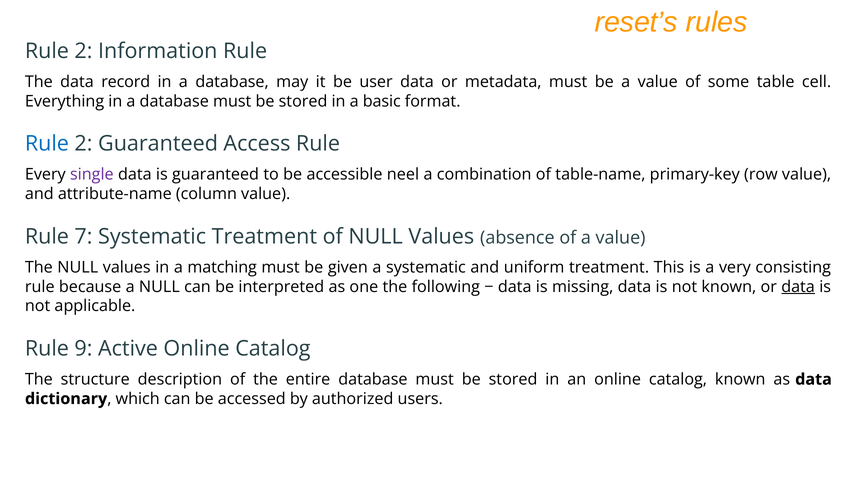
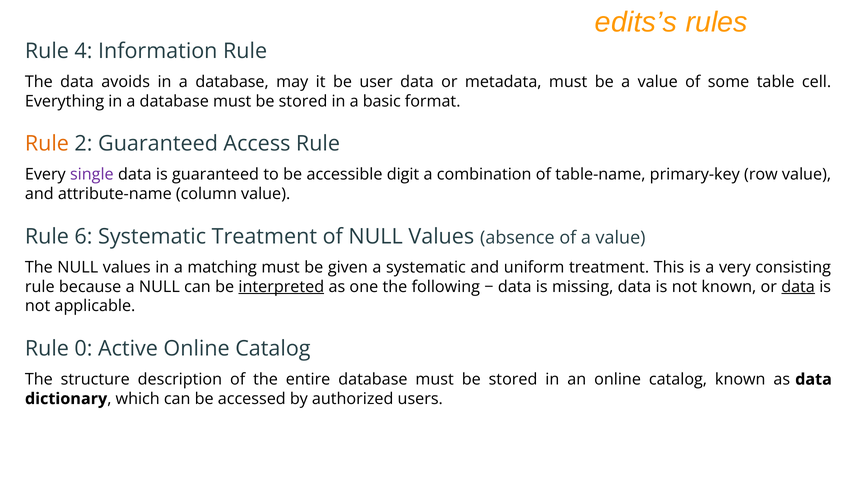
reset’s: reset’s -> edits’s (636, 22)
2: 2 -> 4 (83, 51)
record: record -> avoids (126, 82)
Rule colour: blue -> orange (47, 144)
neel: neel -> digit (403, 175)
7: 7 -> 6 (83, 236)
interpreted underline: none -> present (281, 287)
9: 9 -> 0 (83, 348)
